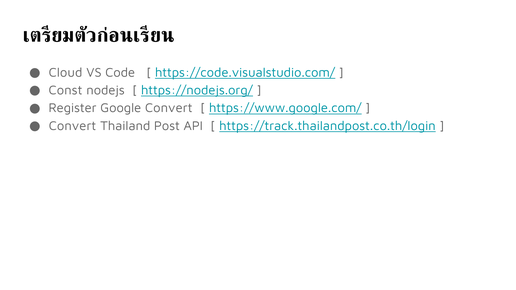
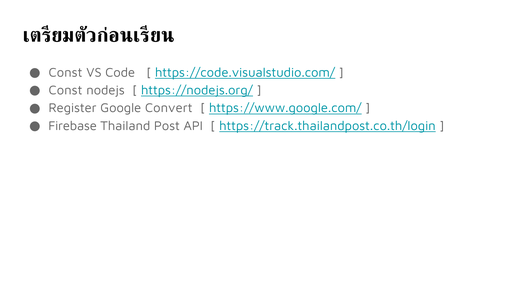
Cloud: Cloud -> Const (66, 73)
Convert: Convert -> Firebase (73, 126)
